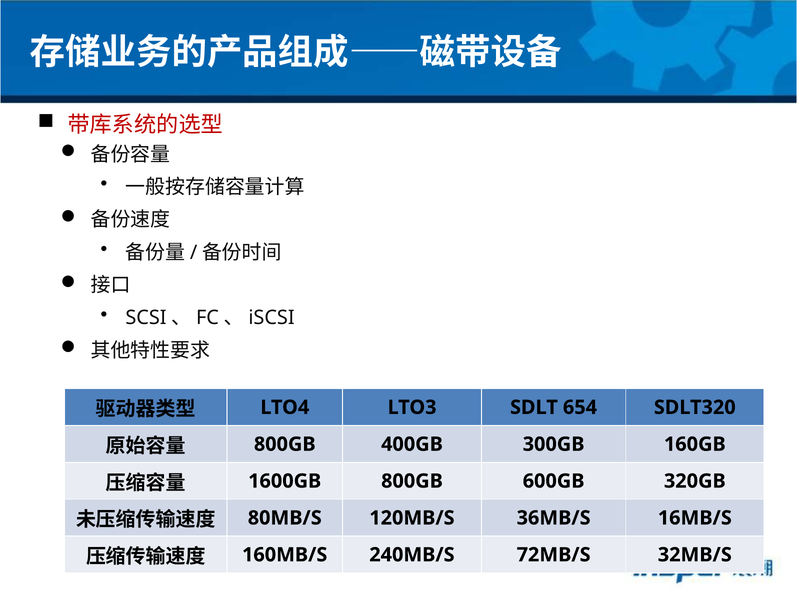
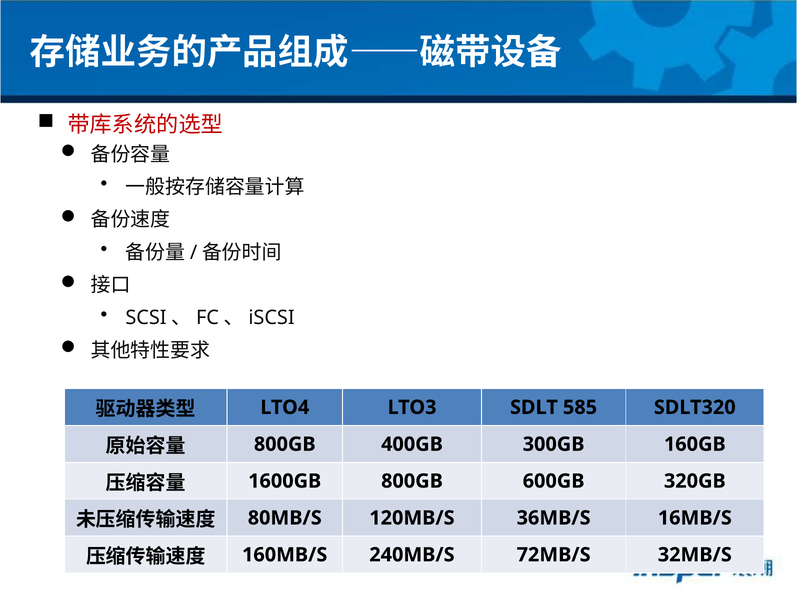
654: 654 -> 585 (580, 407)
